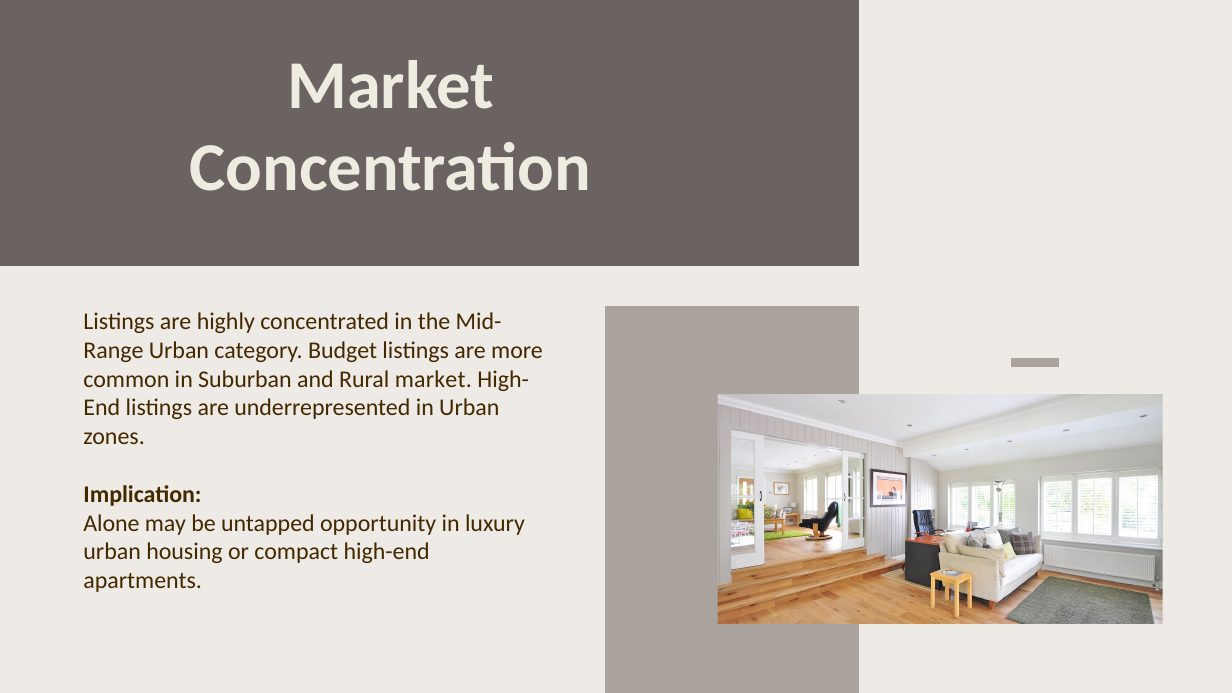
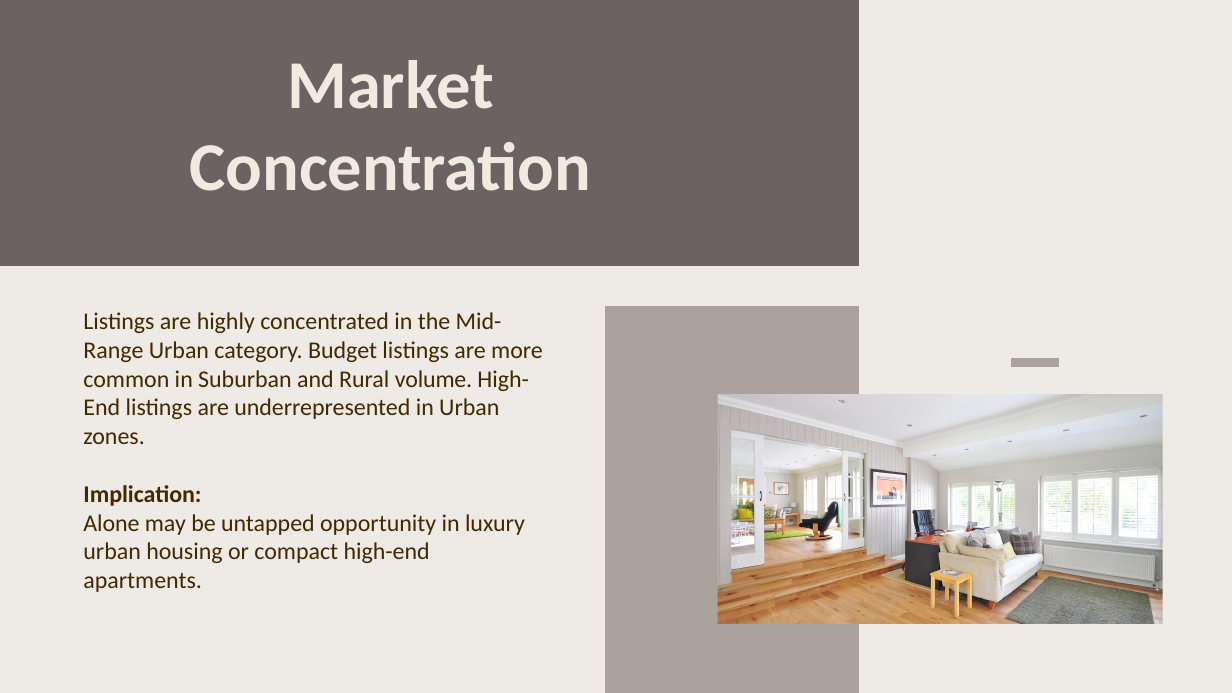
Rural market: market -> volume (434, 379)
